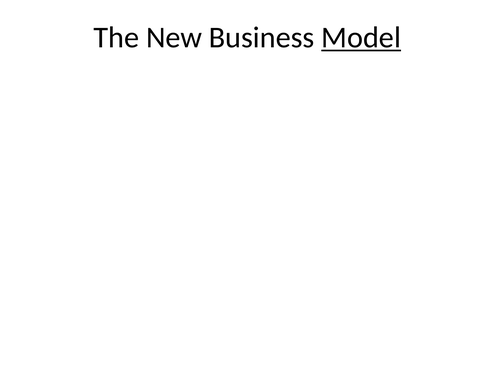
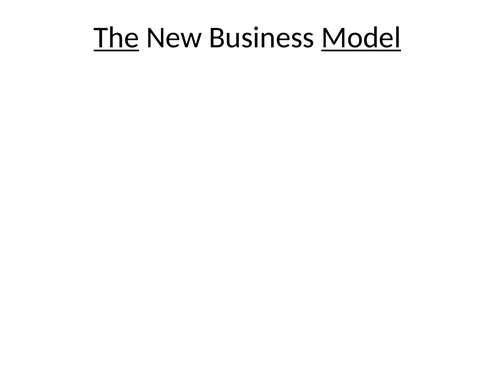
The underline: none -> present (116, 38)
